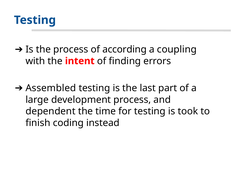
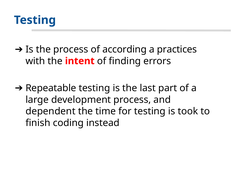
coupling: coupling -> practices (177, 49)
Assembled: Assembled -> Repeatable (51, 88)
